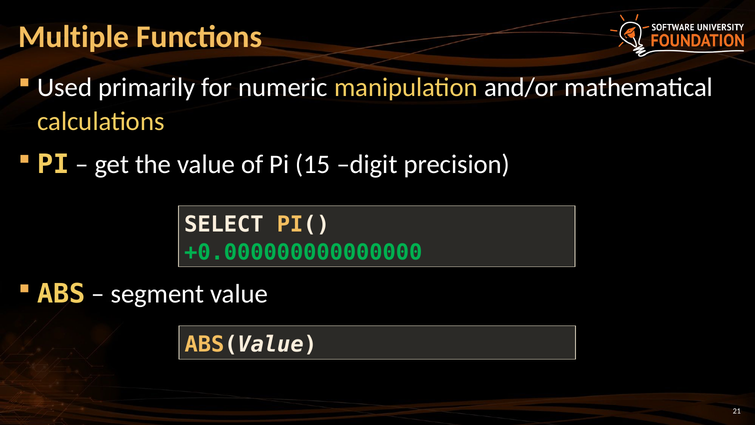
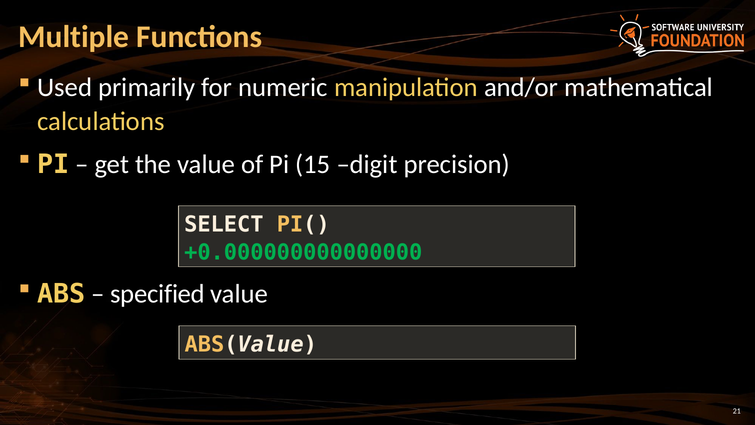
segment: segment -> specified (158, 294)
